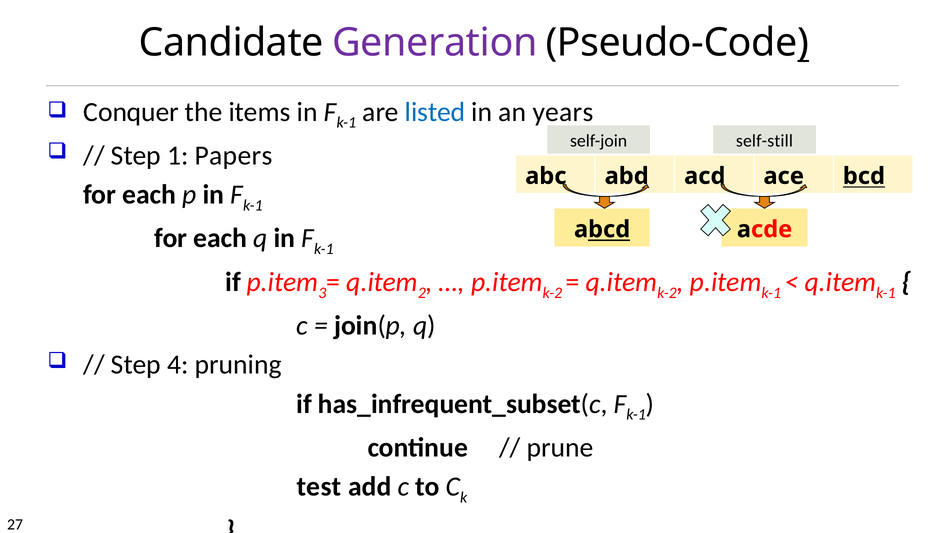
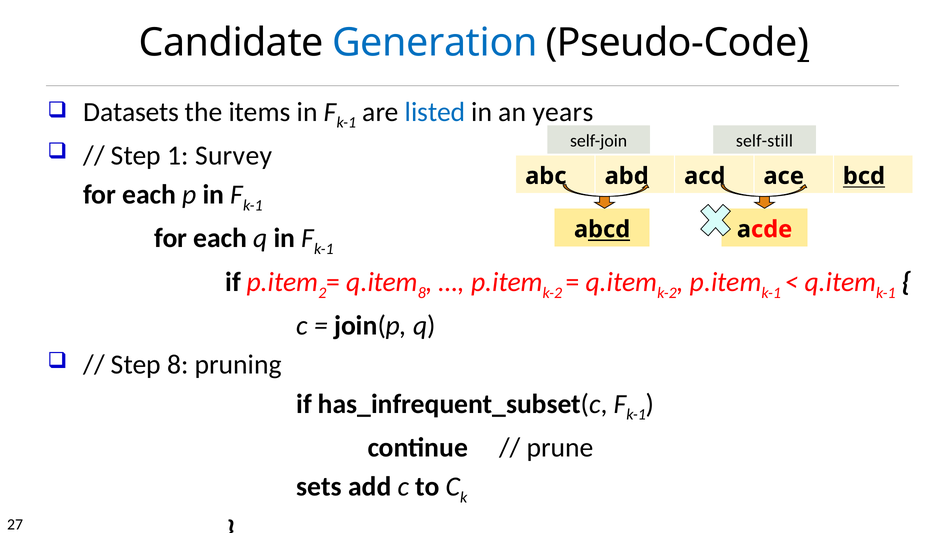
Generation colour: purple -> blue (435, 43)
Conquer: Conquer -> Datasets (131, 112)
Papers: Papers -> Survey (234, 156)
3: 3 -> 2 (322, 293)
2: 2 -> 8 (422, 293)
Step 4: 4 -> 8 (178, 365)
test: test -> sets (319, 487)
